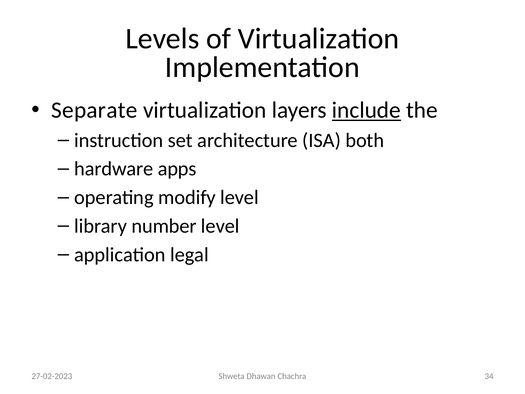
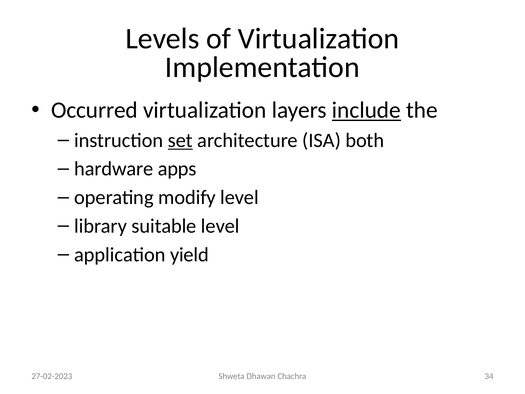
Separate: Separate -> Occurred (95, 110)
set underline: none -> present (180, 140)
number: number -> suitable (164, 226)
legal: legal -> yield (189, 254)
